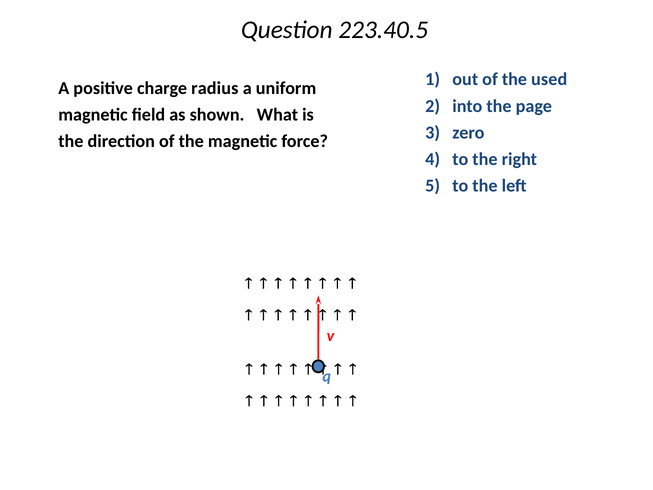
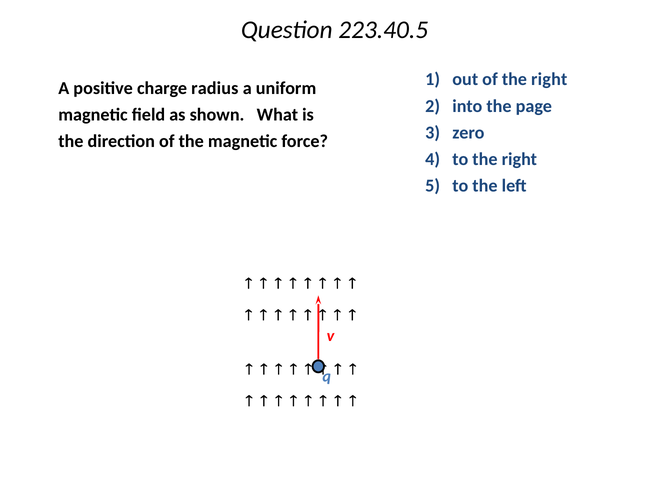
of the used: used -> right (549, 79)
